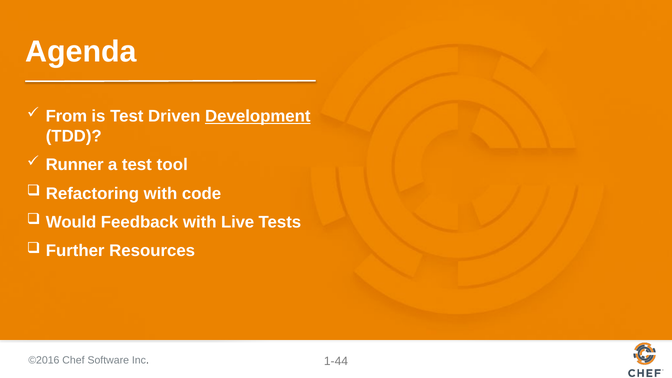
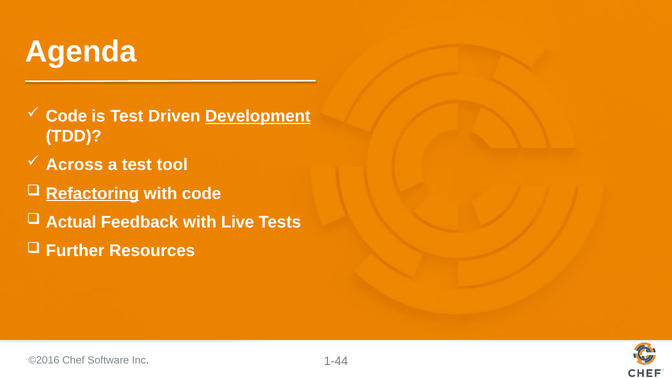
From: From -> Code (66, 116)
Runner: Runner -> Across (74, 165)
Refactoring underline: none -> present (92, 193)
Would: Would -> Actual (71, 222)
